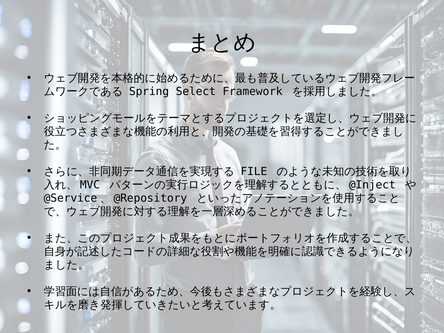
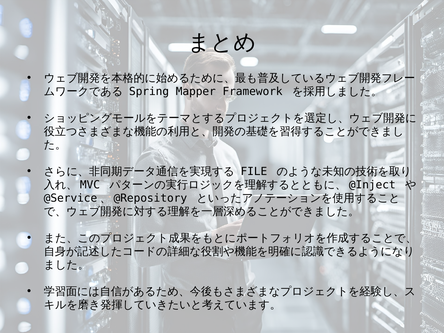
Select: Select -> Mapper (196, 92)
